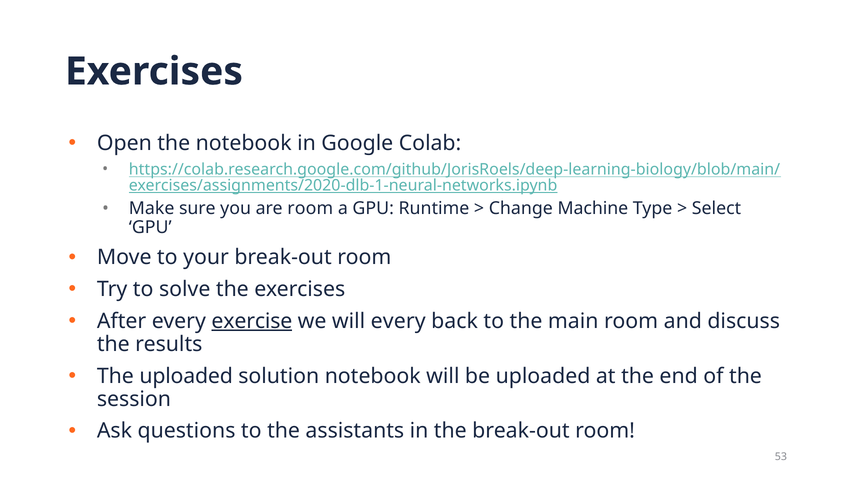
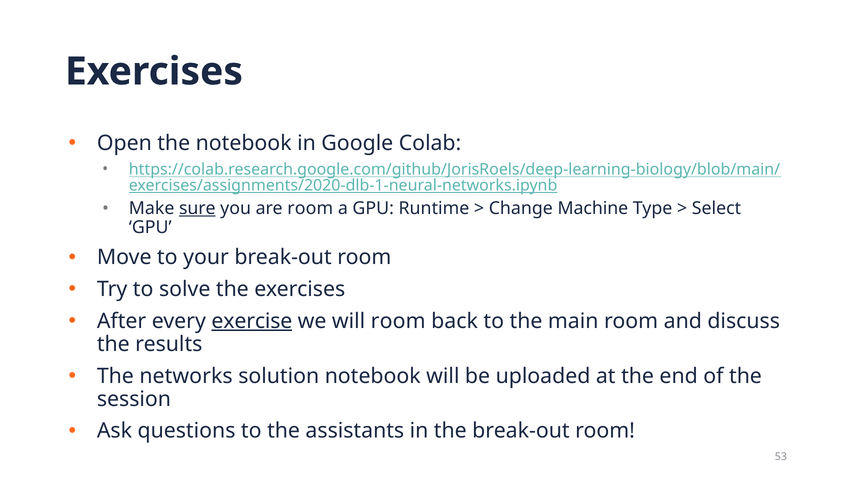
sure underline: none -> present (197, 208)
will every: every -> room (398, 321)
The uploaded: uploaded -> networks (186, 376)
